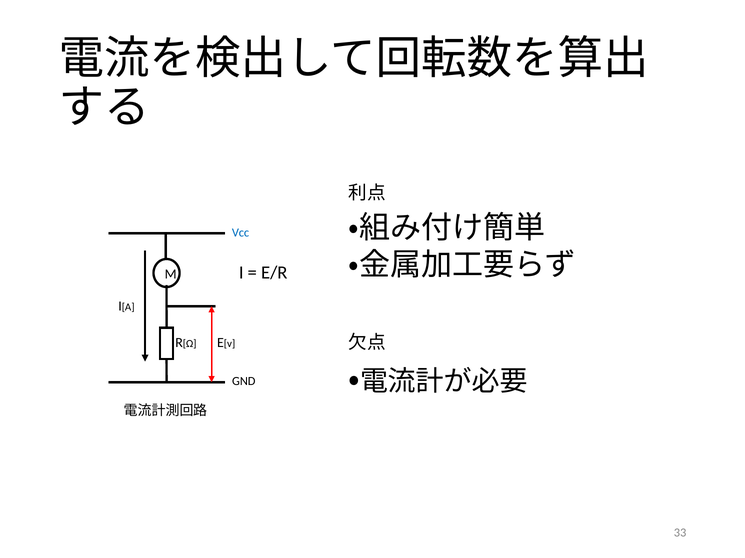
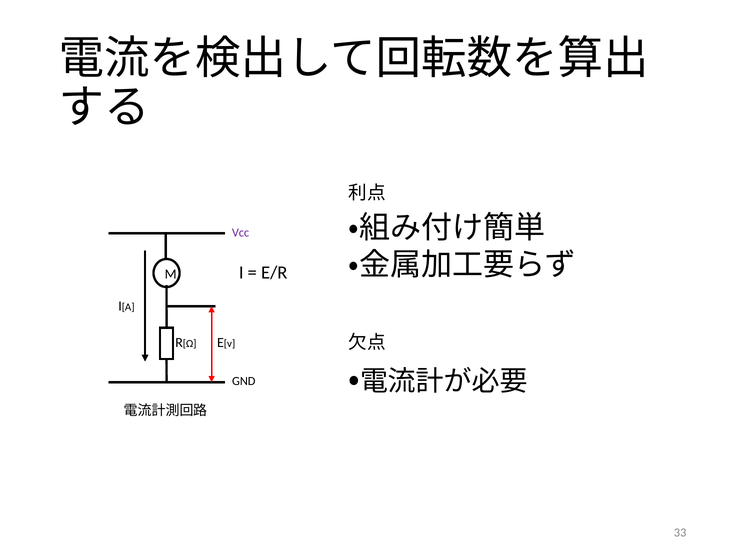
Vcc colour: blue -> purple (241, 233)
